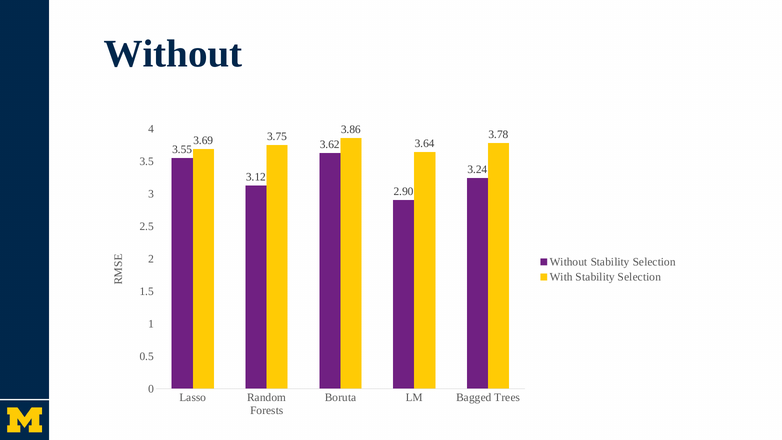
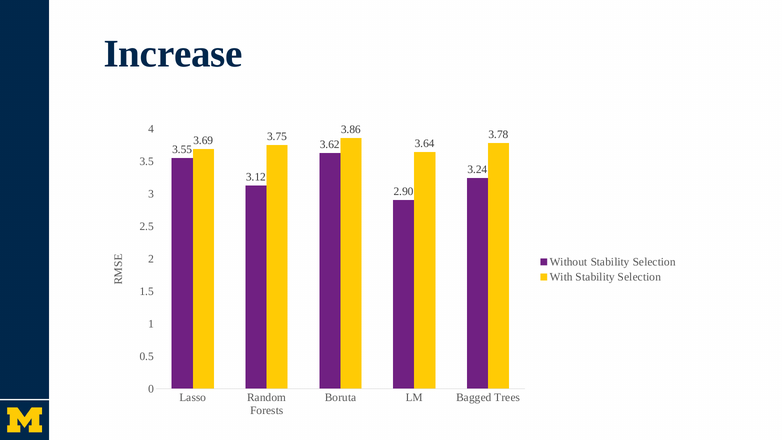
Without: Without -> Increase (173, 54)
